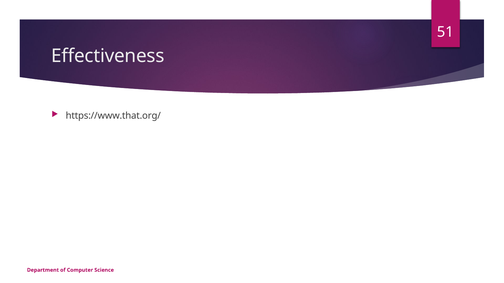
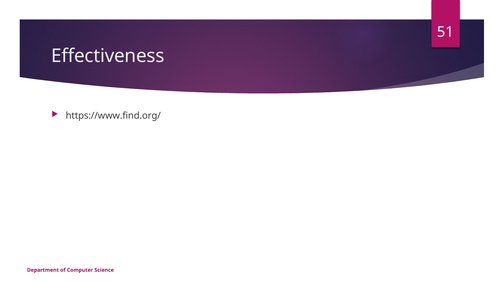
https://www.that.org/: https://www.that.org/ -> https://www.find.org/ (113, 116)
